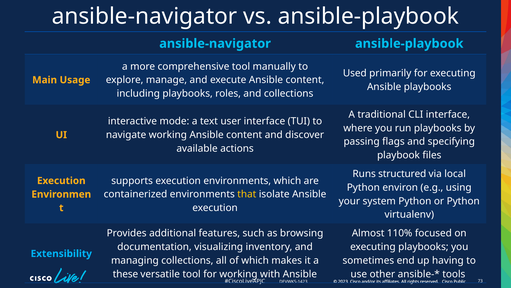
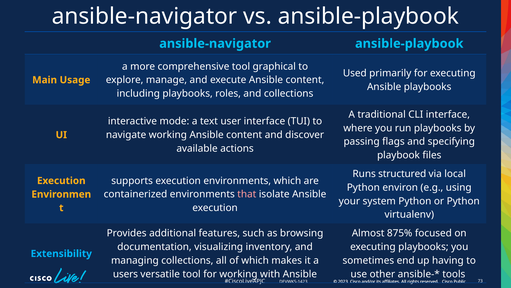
manually: manually -> graphical (274, 66)
that colour: yellow -> pink (247, 194)
110%: 110% -> 875% (400, 233)
these: these -> users (125, 274)
